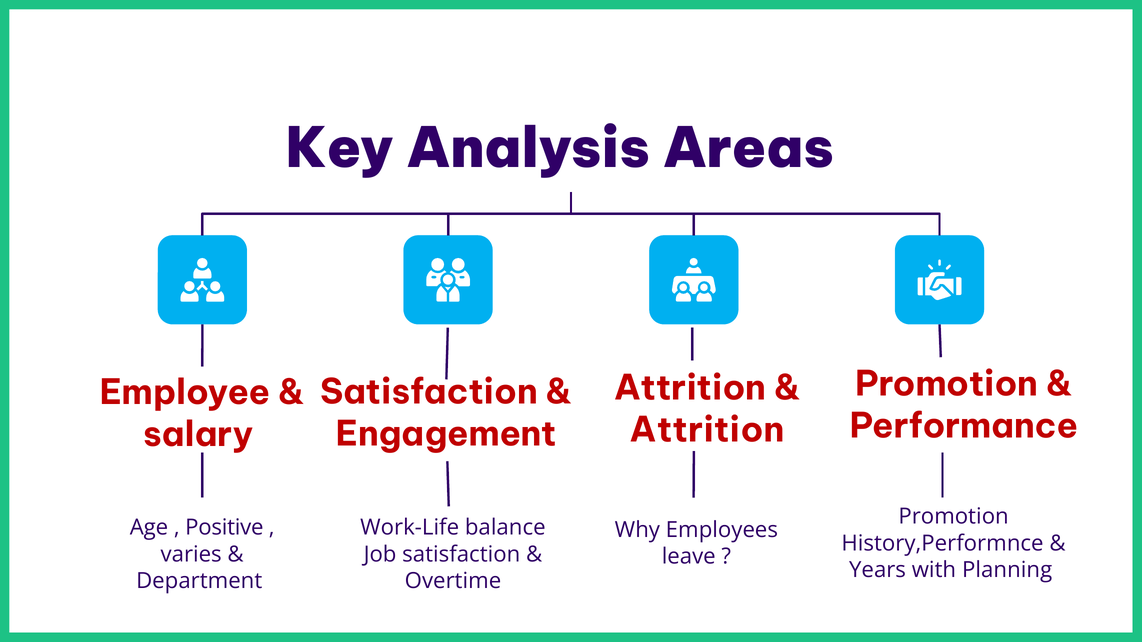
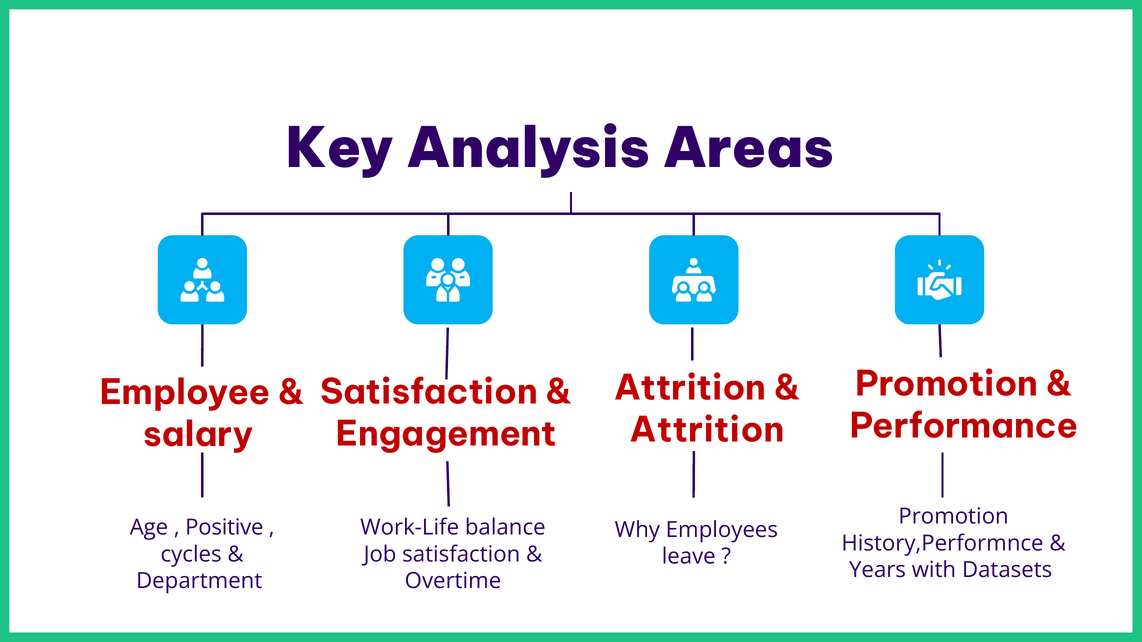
varies: varies -> cycles (191, 555)
Planning: Planning -> Datasets (1007, 570)
